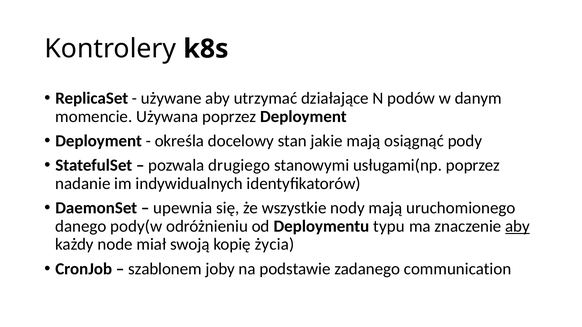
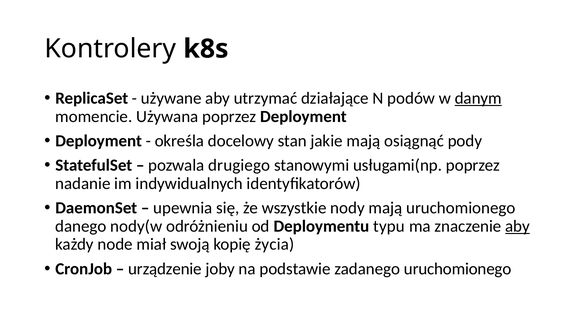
danym underline: none -> present (478, 98)
pody(w: pody(w -> nody(w (136, 226)
szablonem: szablonem -> urządzenie (165, 269)
zadanego communication: communication -> uruchomionego (458, 269)
